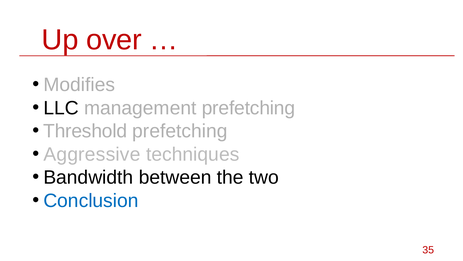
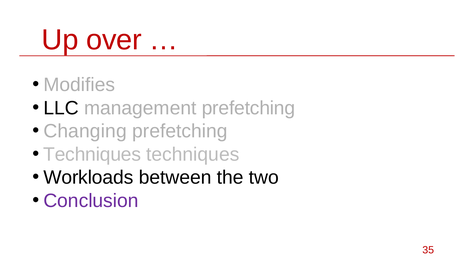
Threshold: Threshold -> Changing (85, 131)
Aggressive: Aggressive -> Techniques (92, 154)
Bandwidth: Bandwidth -> Workloads (88, 177)
Conclusion colour: blue -> purple (91, 200)
